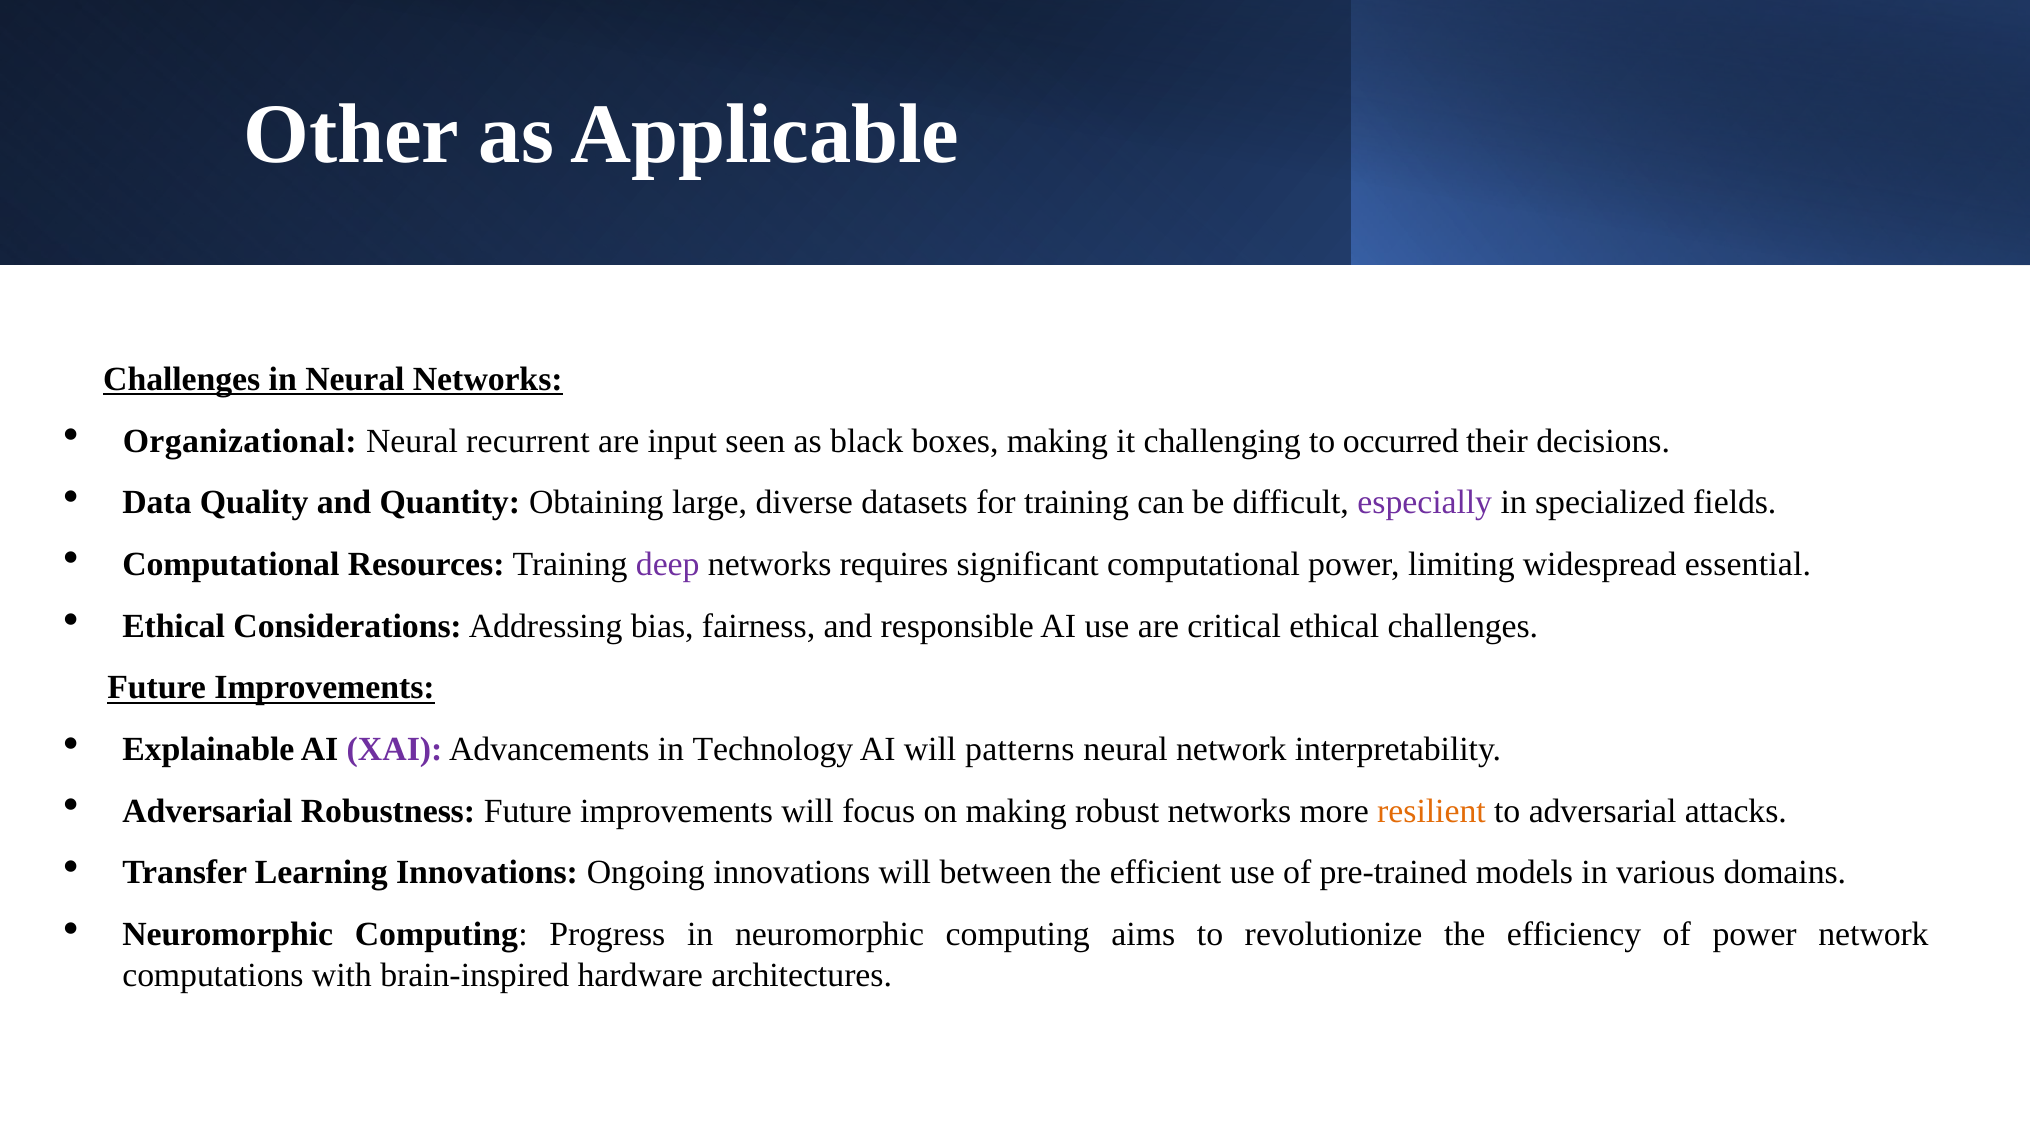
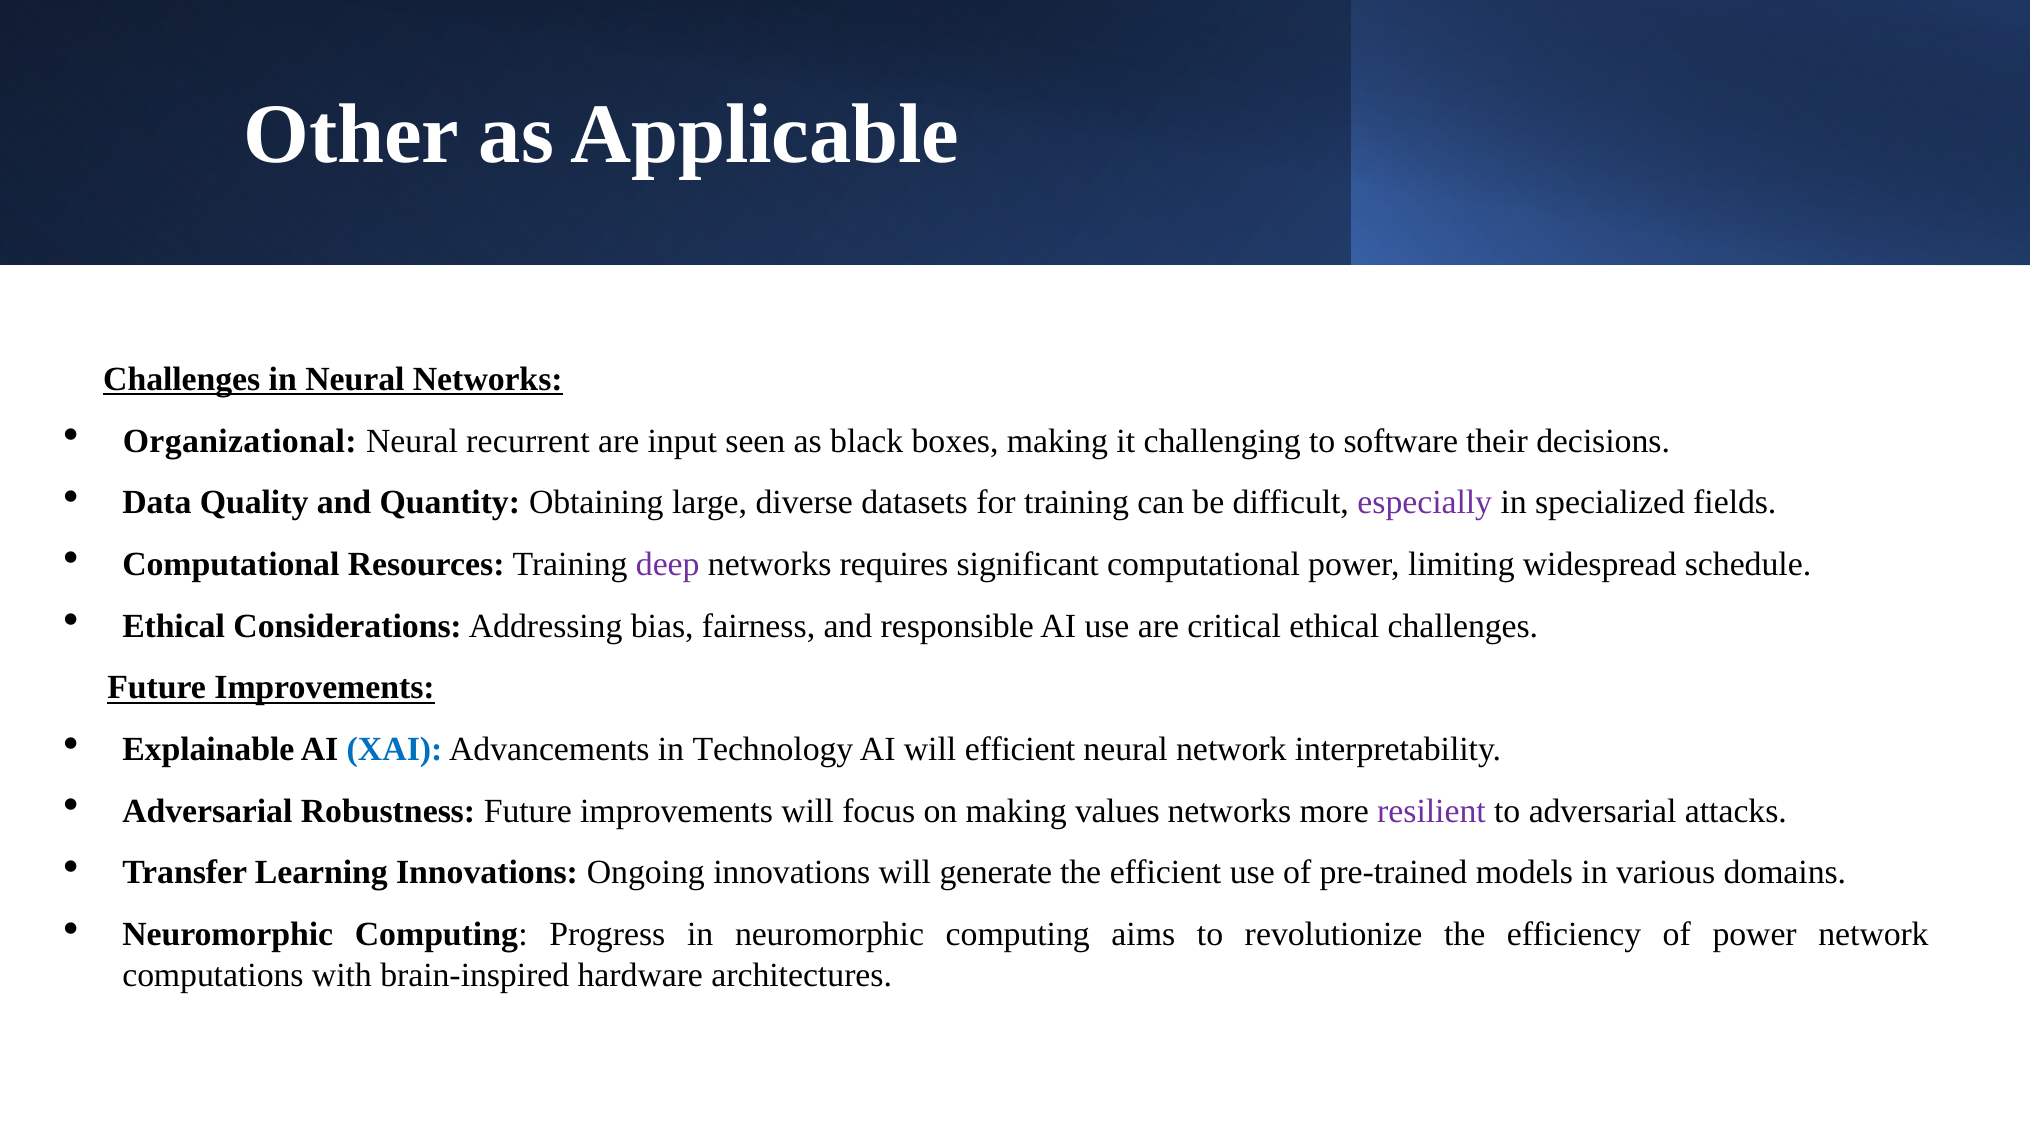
occurred: occurred -> software (1401, 441)
essential: essential -> schedule (1748, 564)
XAI colour: purple -> blue (395, 749)
will patterns: patterns -> efficient (1020, 749)
robust: robust -> values (1117, 811)
resilient colour: orange -> purple (1431, 811)
between: between -> generate (996, 873)
